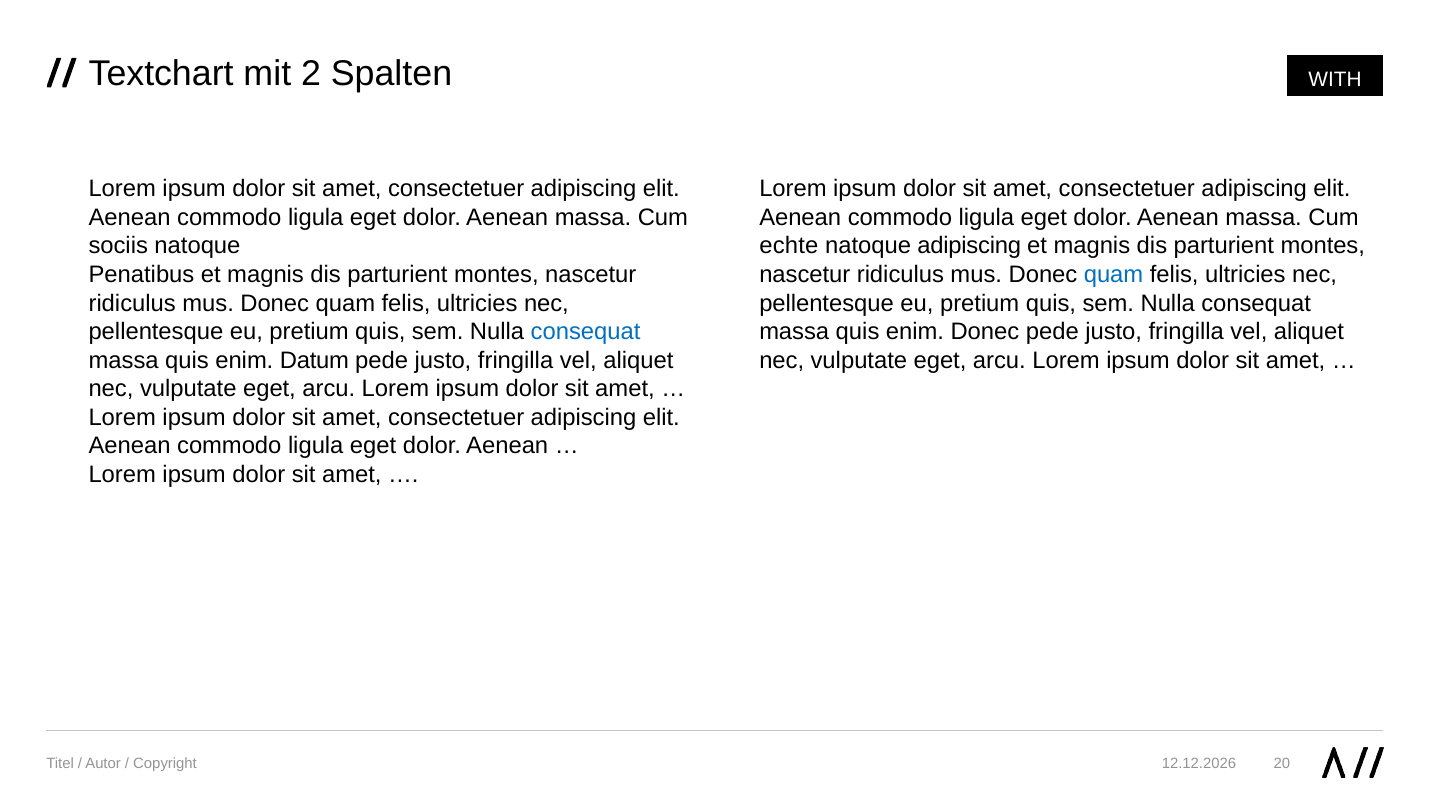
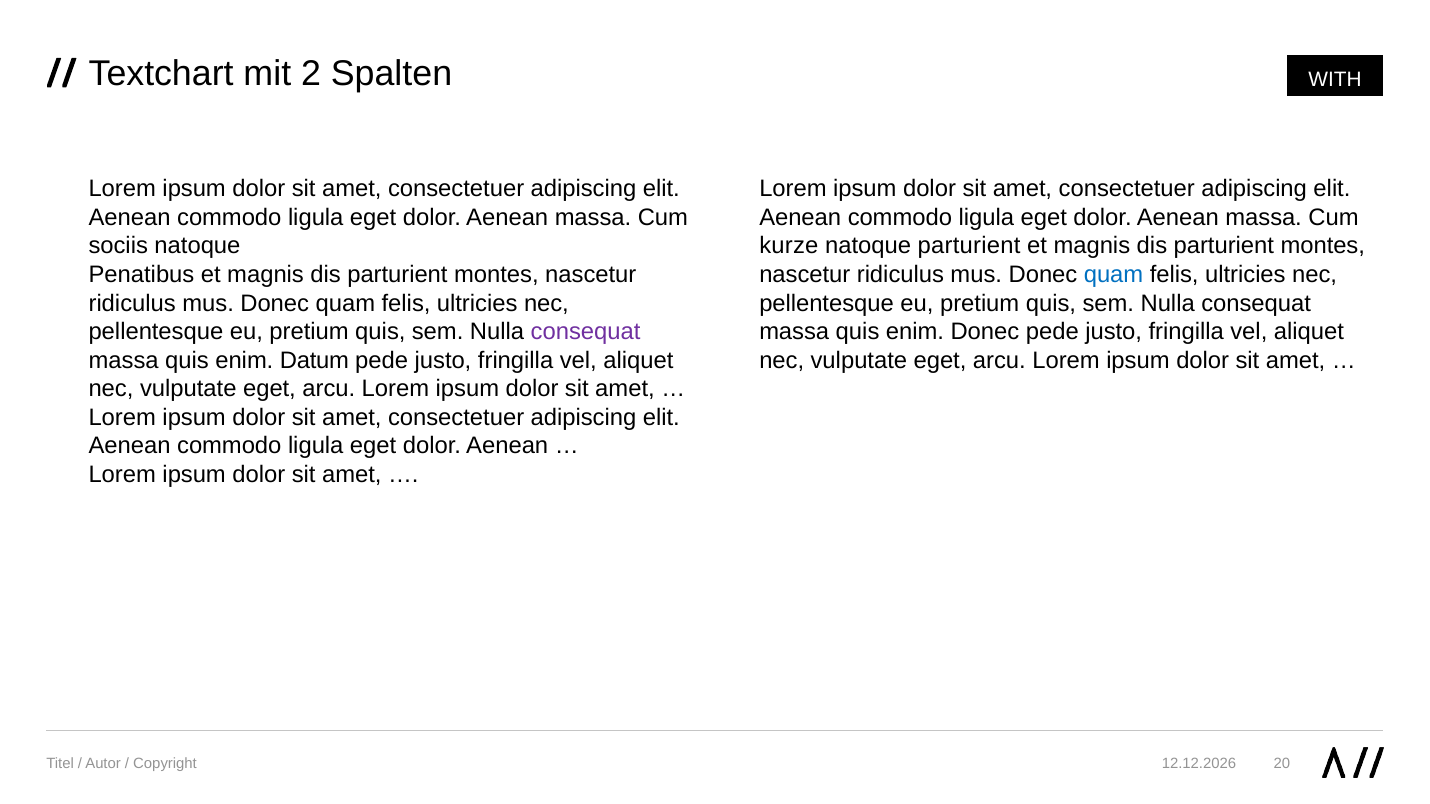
echte: echte -> kurze (789, 246)
natoque adipiscing: adipiscing -> parturient (969, 246)
consequat colour: blue -> purple (586, 332)
